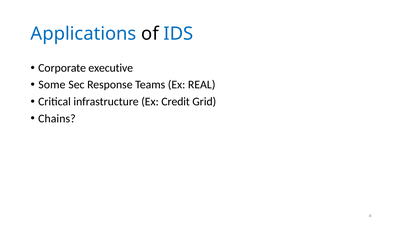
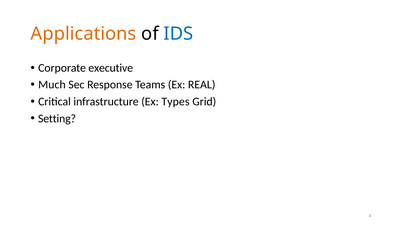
Applications colour: blue -> orange (84, 34)
Some: Some -> Much (52, 85)
Credit: Credit -> Types (175, 102)
Chains: Chains -> Setting (57, 119)
